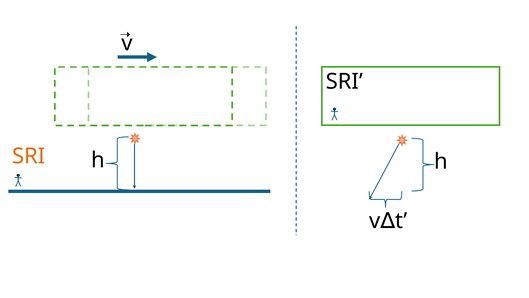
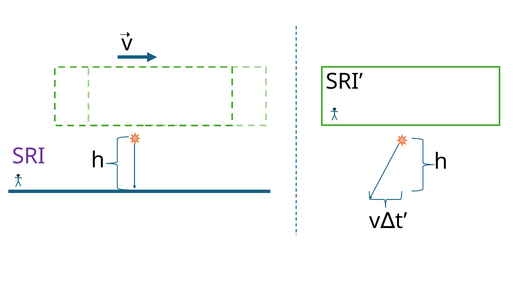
SRI colour: orange -> purple (29, 156)
